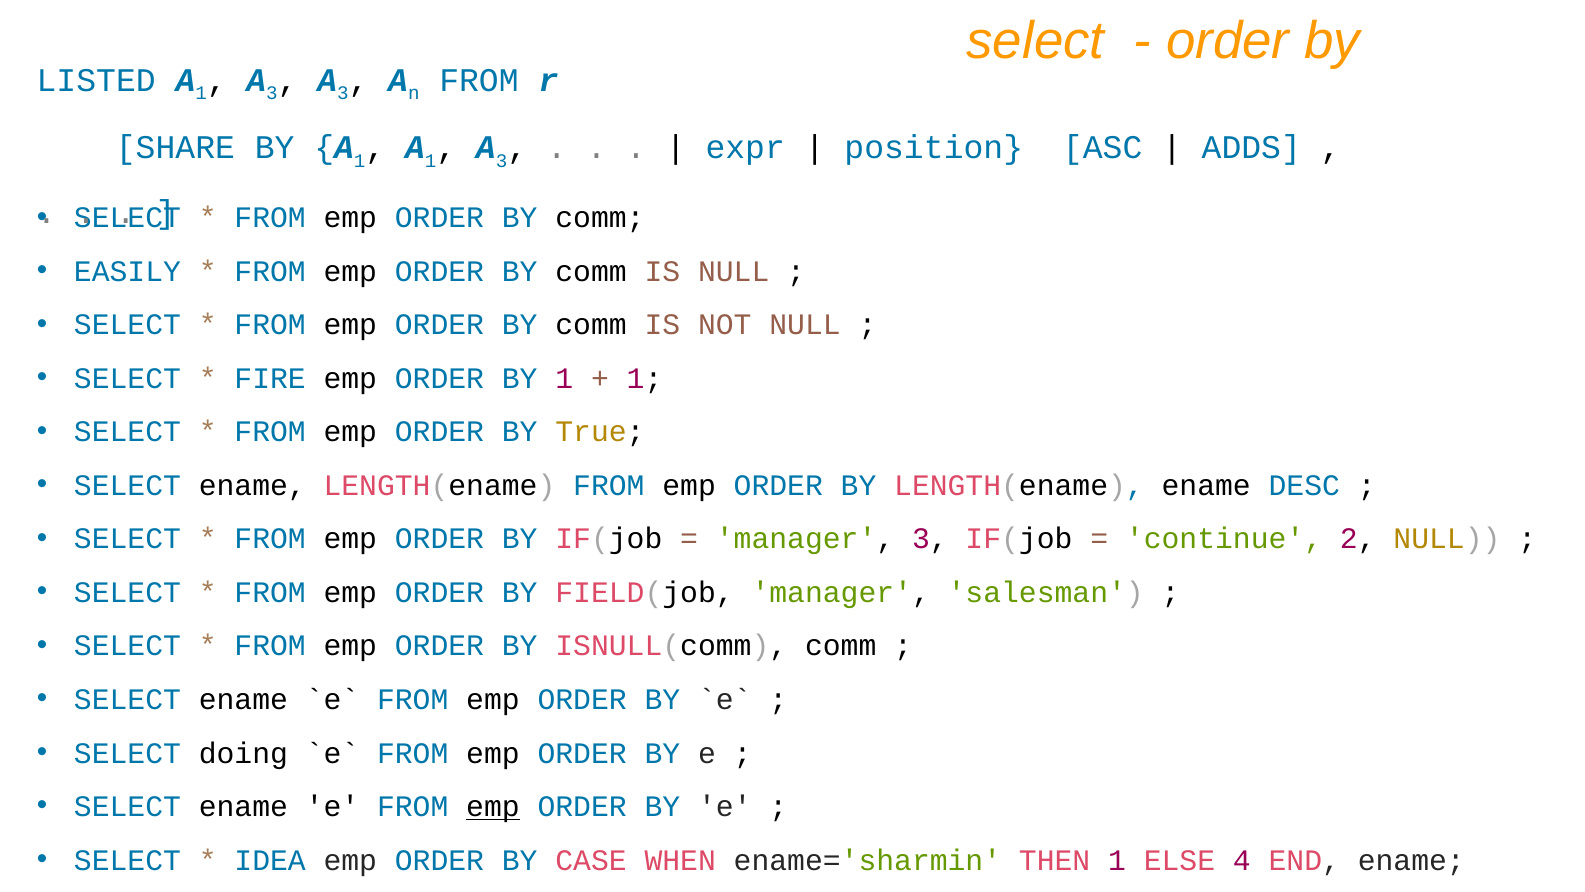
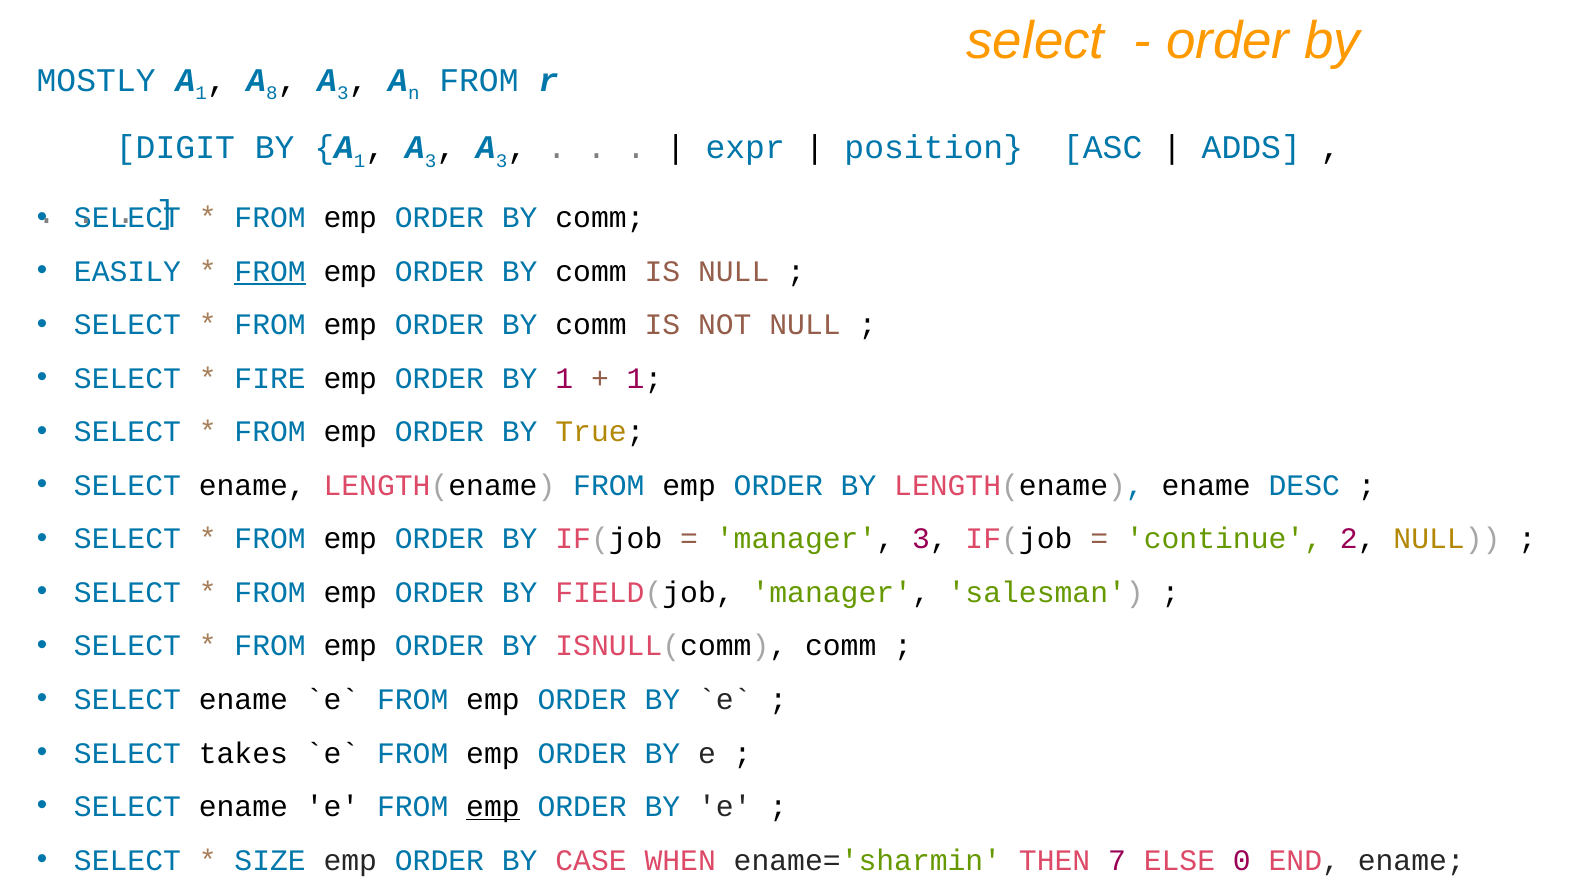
LISTED: LISTED -> MOSTLY (96, 80)
3: 3 -> 8 (272, 93)
SHARE: SHARE -> DIGIT (175, 148)
1: 1 -> 3 (431, 161)
FROM underline: none -> present (270, 271)
doing: doing -> takes (243, 753)
IDEA: IDEA -> SIZE (270, 860)
THEN 1: 1 -> 7 (1117, 860)
4: 4 -> 0 (1242, 860)
